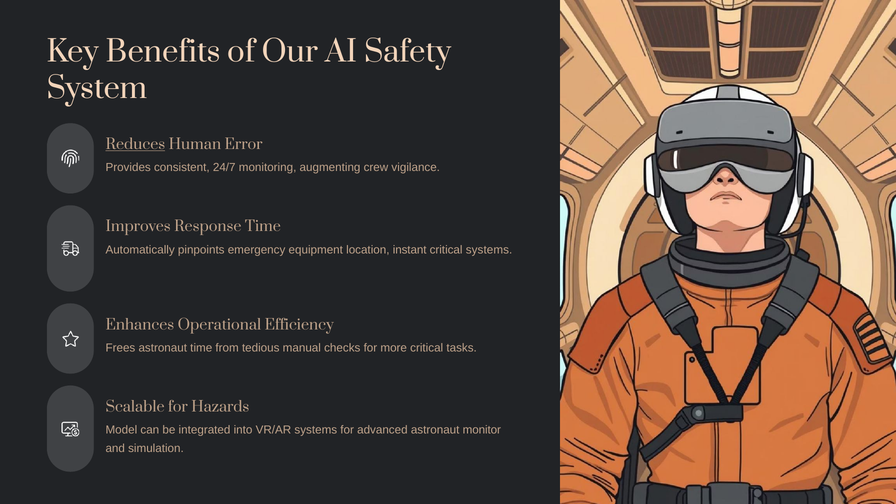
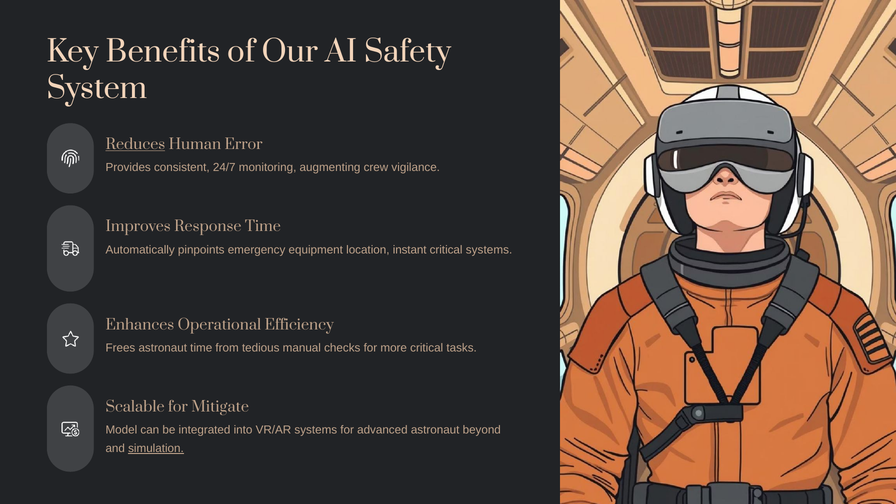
Hazards: Hazards -> Mitigate (220, 407)
monitor: monitor -> beyond (482, 430)
simulation underline: none -> present (156, 449)
